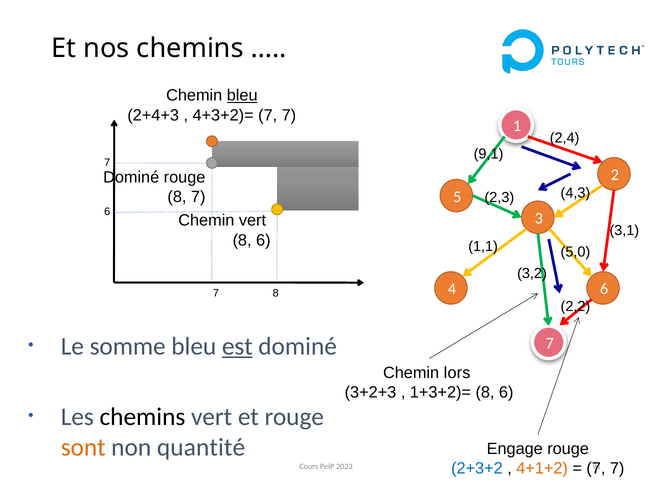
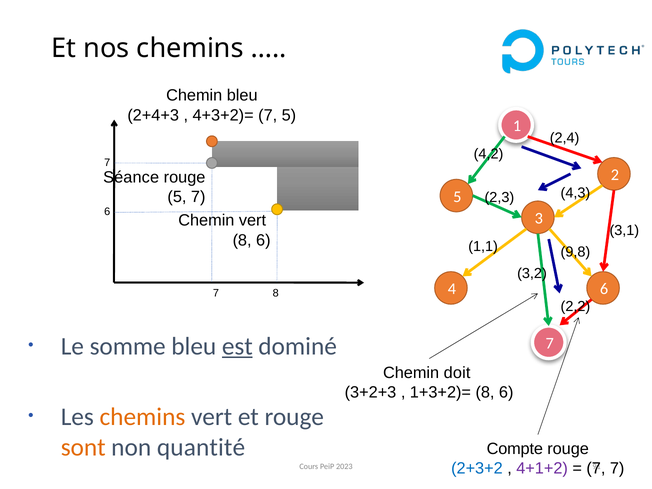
bleu underline: present -> none (242, 96)
4+3+2)= 7 7: 7 -> 5 (289, 115)
9,1: 9,1 -> 4,2 (489, 154)
Dominé: Dominé -> Séance (131, 177)
8: 8 -> 5 (177, 197)
5,0: 5,0 -> 9,8 (575, 252)
lors: lors -> doit (457, 373)
chemins colour: black -> orange (142, 417)
Engage: Engage -> Compte (515, 449)
4+1+2 colour: orange -> purple (542, 468)
